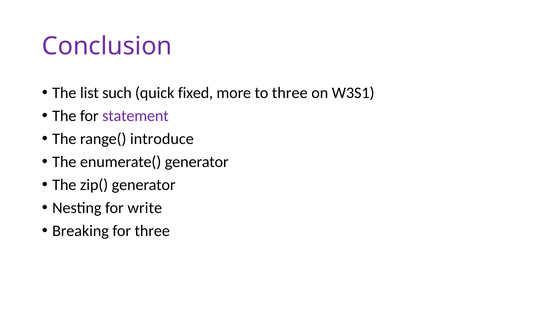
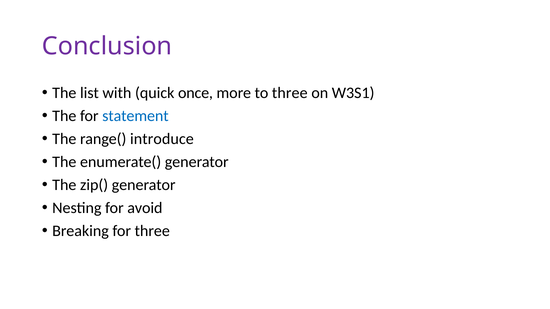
such: such -> with (117, 93)
fixed: fixed -> once (196, 93)
statement colour: purple -> blue (135, 116)
write: write -> avoid (145, 208)
